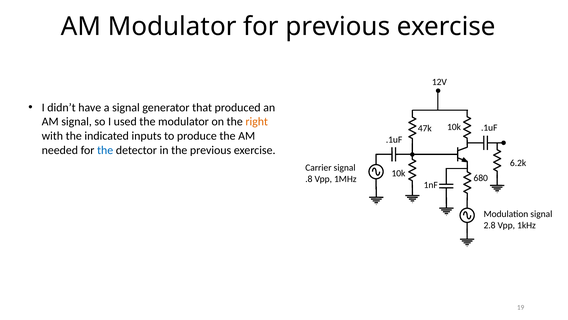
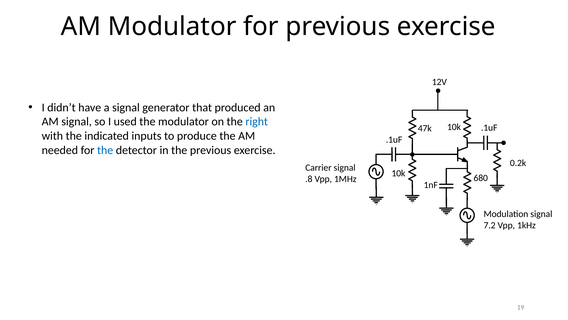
right colour: orange -> blue (257, 121)
6.2k: 6.2k -> 0.2k (518, 163)
2.8: 2.8 -> 7.2 (490, 225)
